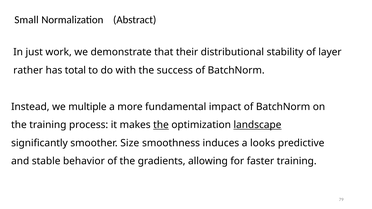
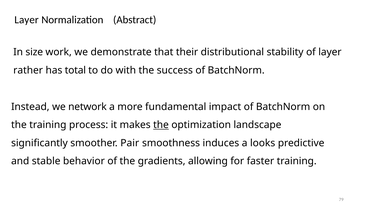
Small: Small -> Layer (27, 20)
just: just -> size (34, 52)
multiple: multiple -> network (87, 107)
landscape underline: present -> none (257, 125)
Size: Size -> Pair (130, 143)
